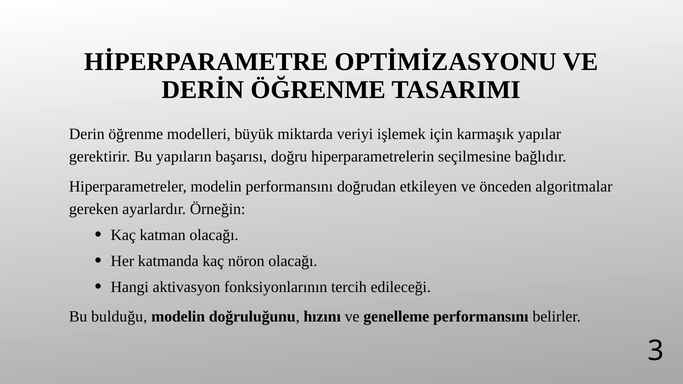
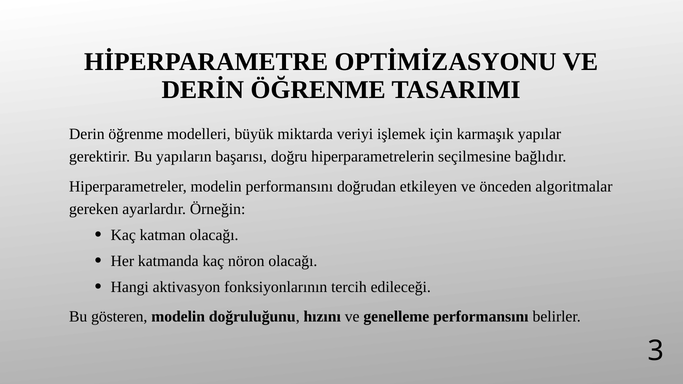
bulduğu: bulduğu -> gösteren (119, 317)
